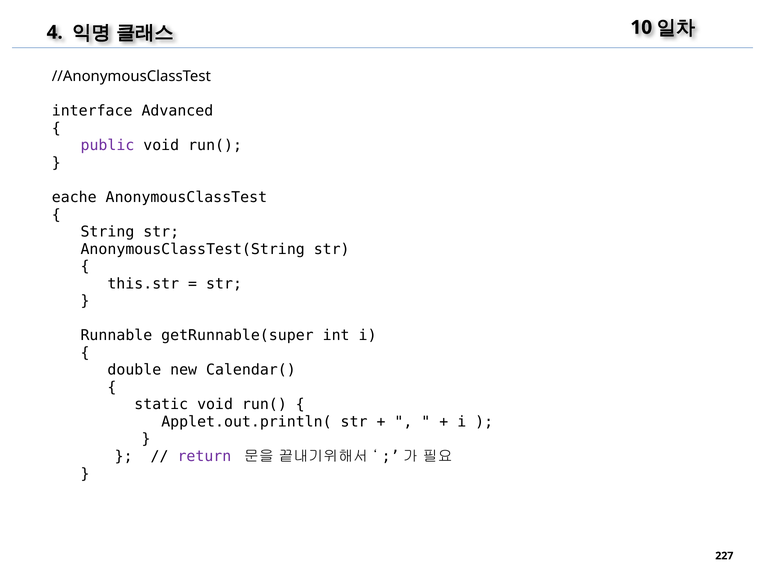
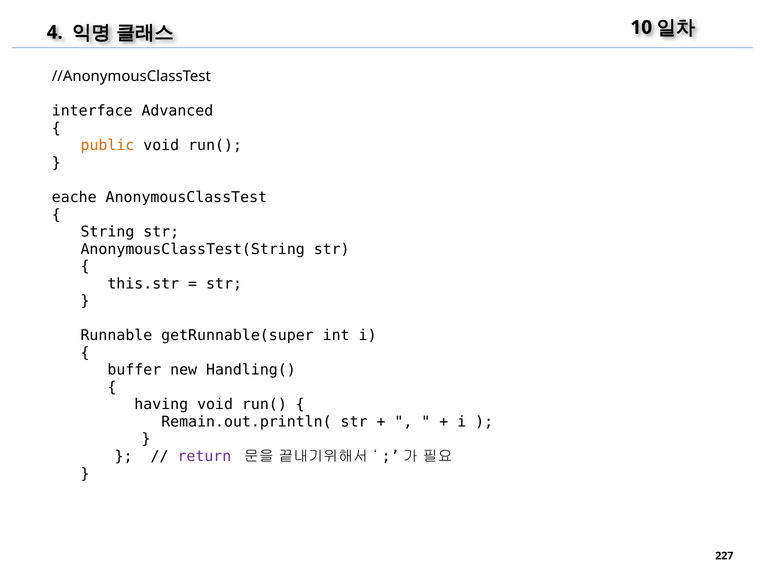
public colour: purple -> orange (107, 145)
double: double -> buffer (134, 370)
Calendar(: Calendar( -> Handling( (251, 370)
static: static -> having (161, 404)
Applet.out.println(: Applet.out.println( -> Remain.out.println( (246, 422)
